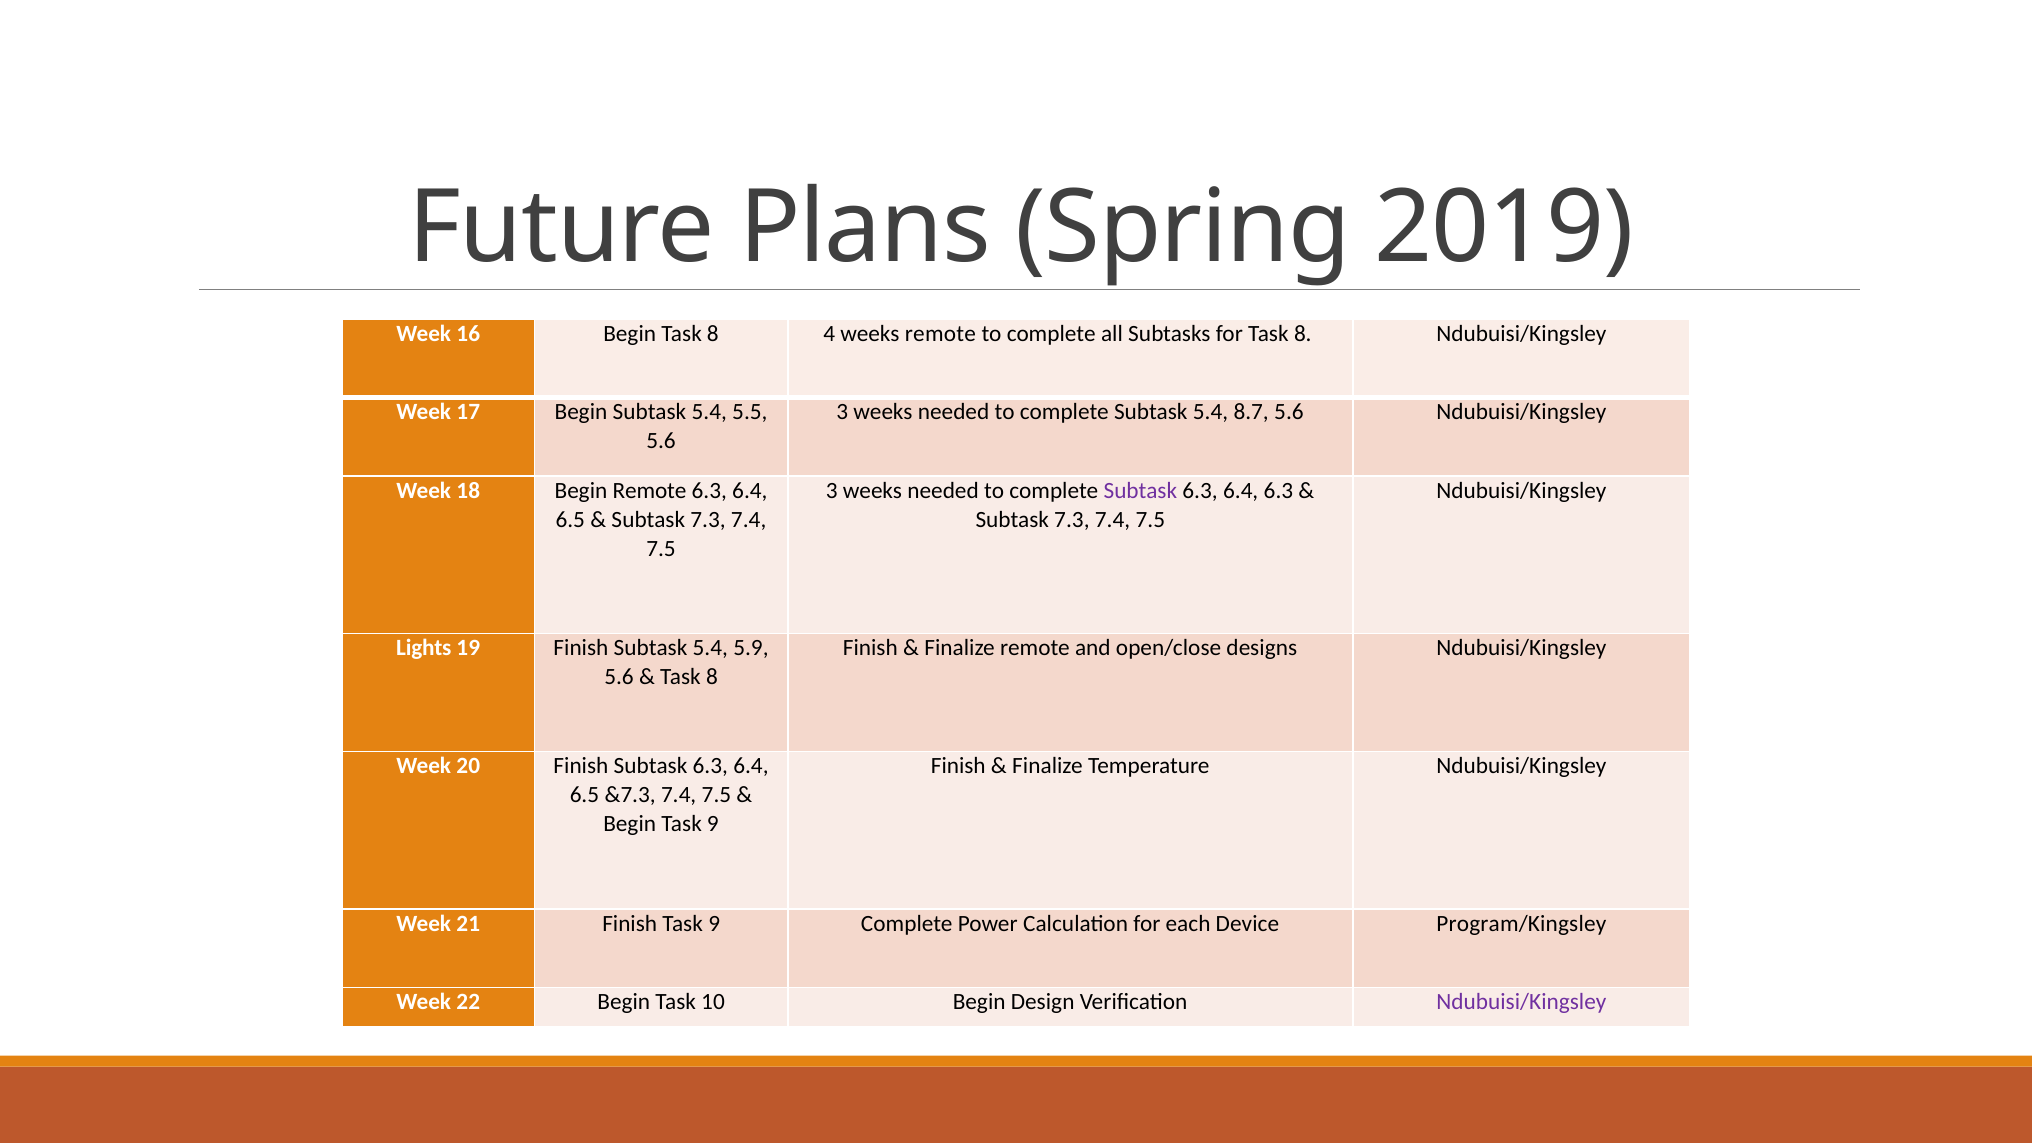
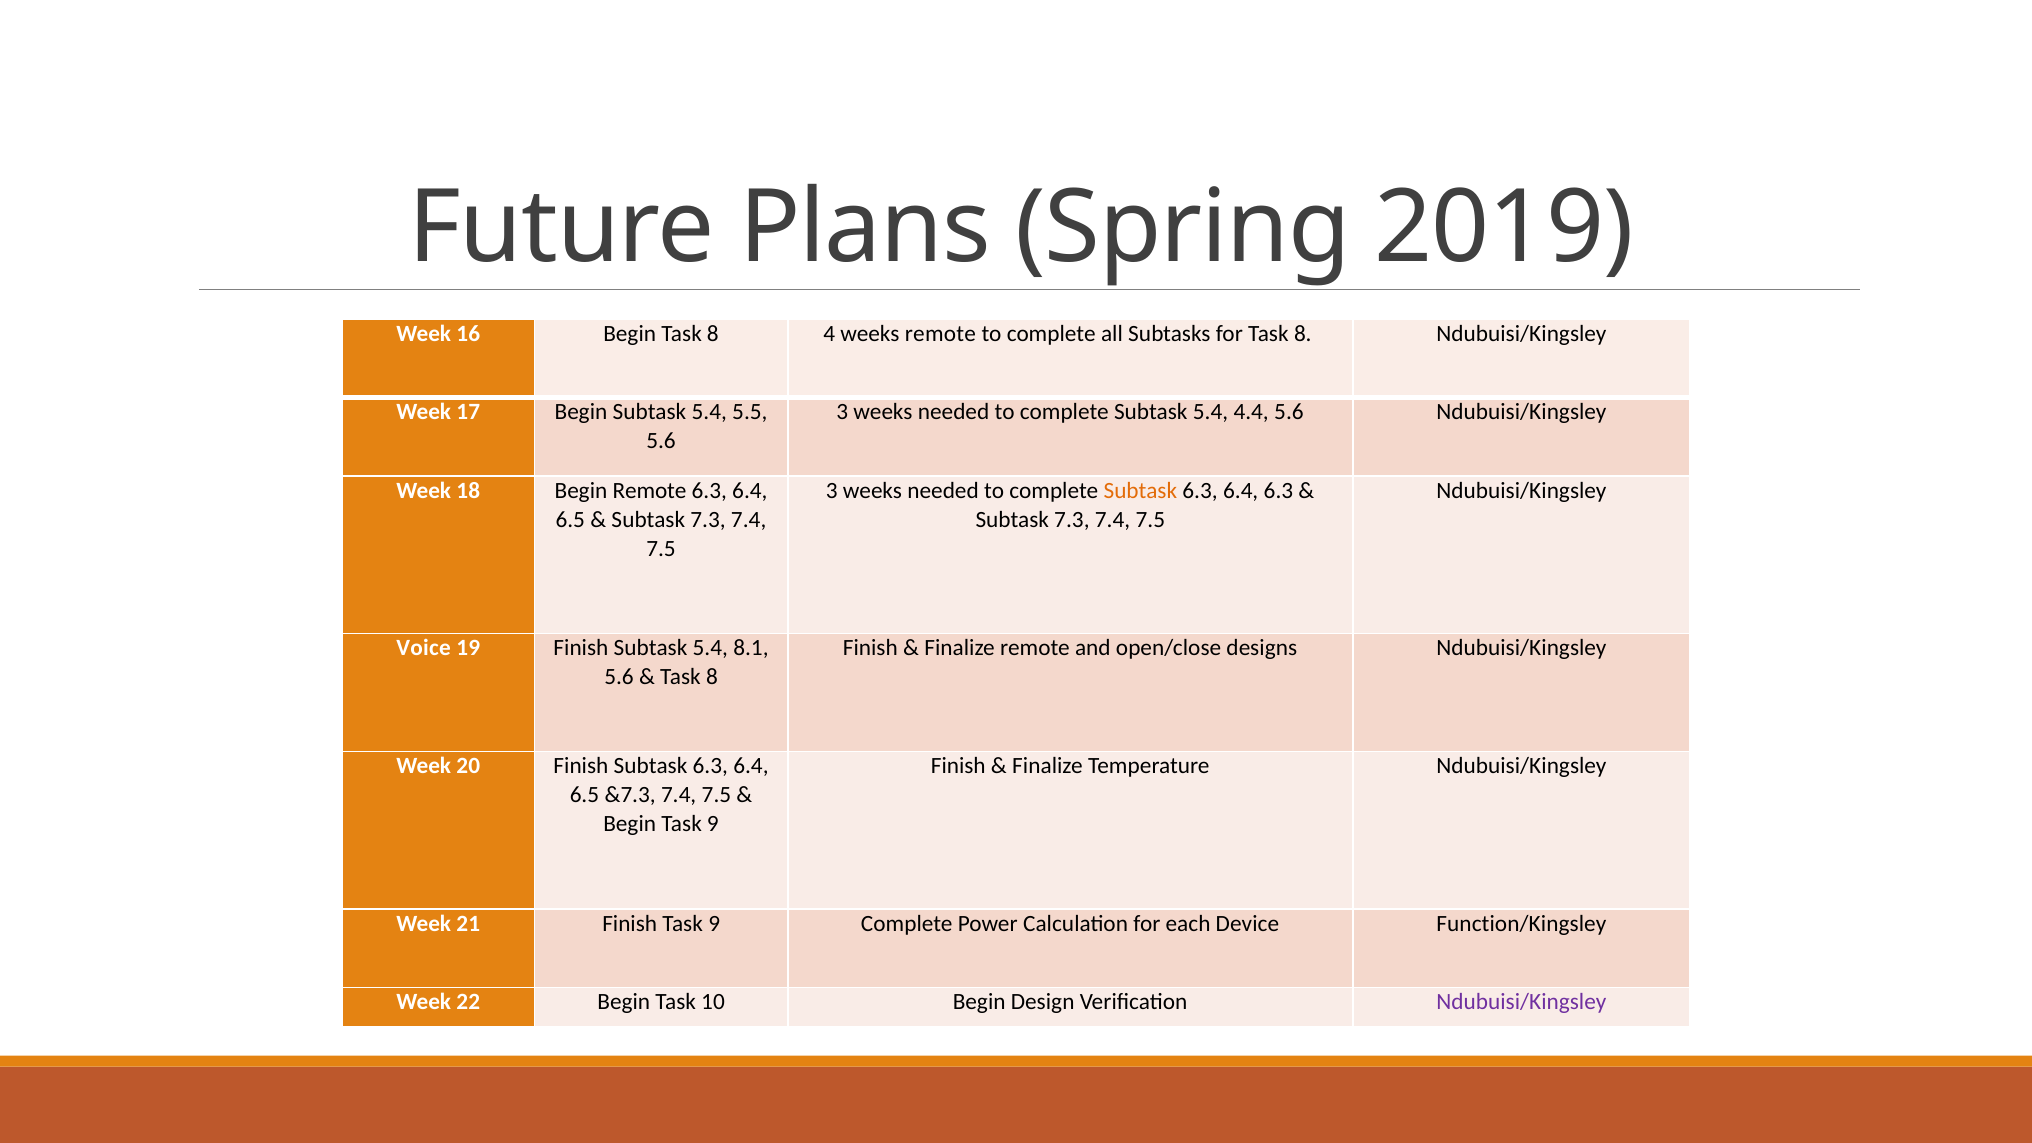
8.7: 8.7 -> 4.4 (1251, 412)
Subtask colour: purple -> orange (1140, 491)
Lights: Lights -> Voice (424, 648)
5.9: 5.9 -> 8.1 (751, 648)
Program/Kingsley: Program/Kingsley -> Function/Kingsley (1521, 923)
